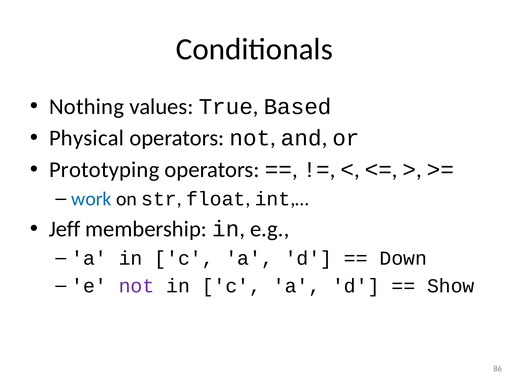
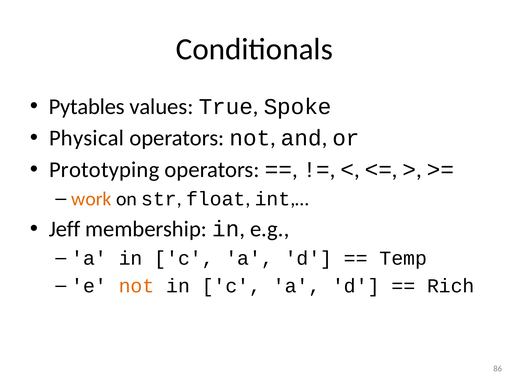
Nothing: Nothing -> Pytables (87, 107)
Based: Based -> Spoke (298, 107)
work colour: blue -> orange (91, 199)
Down: Down -> Temp (403, 259)
not colour: purple -> orange (137, 287)
Show: Show -> Rich (451, 287)
